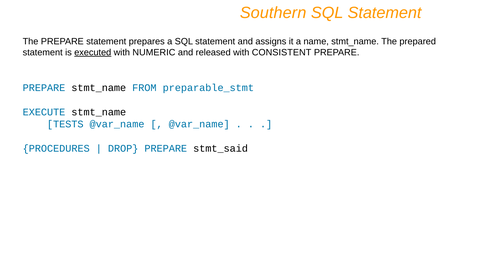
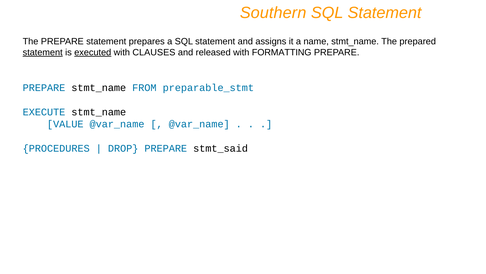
statement underline: none -> present (43, 52)
NUMERIC: NUMERIC -> CLAUSES (154, 52)
CONSISTENT: CONSISTENT -> FORMATTING (282, 52)
TESTS: TESTS -> VALUE (65, 124)
